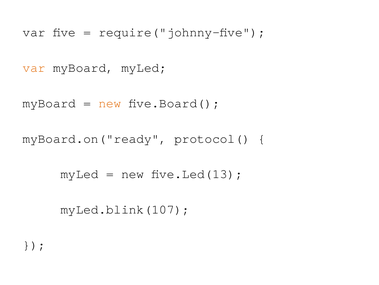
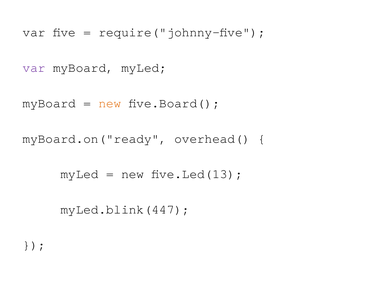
var colour: orange -> purple (34, 67)
protocol(: protocol( -> overhead( (212, 138)
myLed.blink(107: myLed.blink(107 -> myLed.blink(447 (125, 209)
